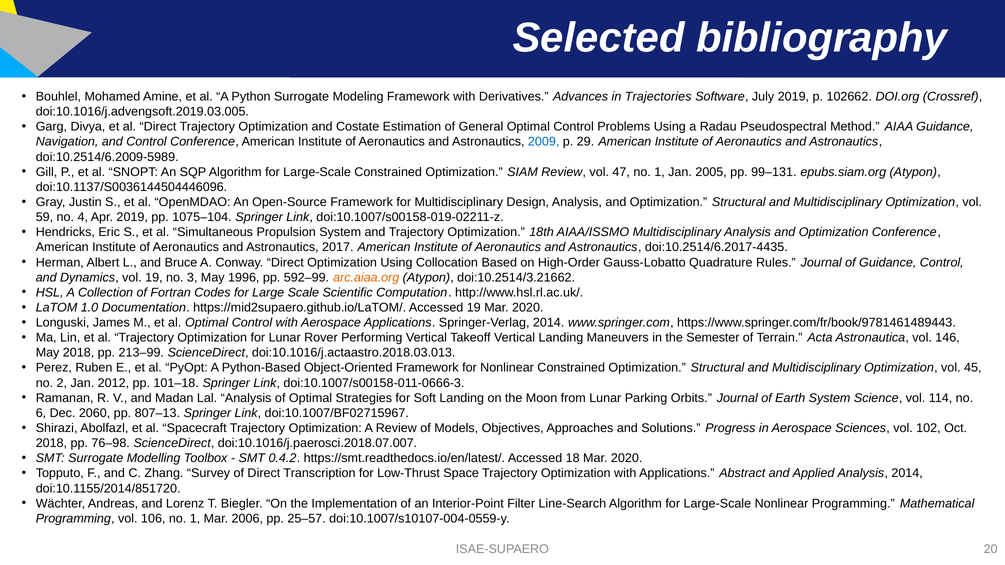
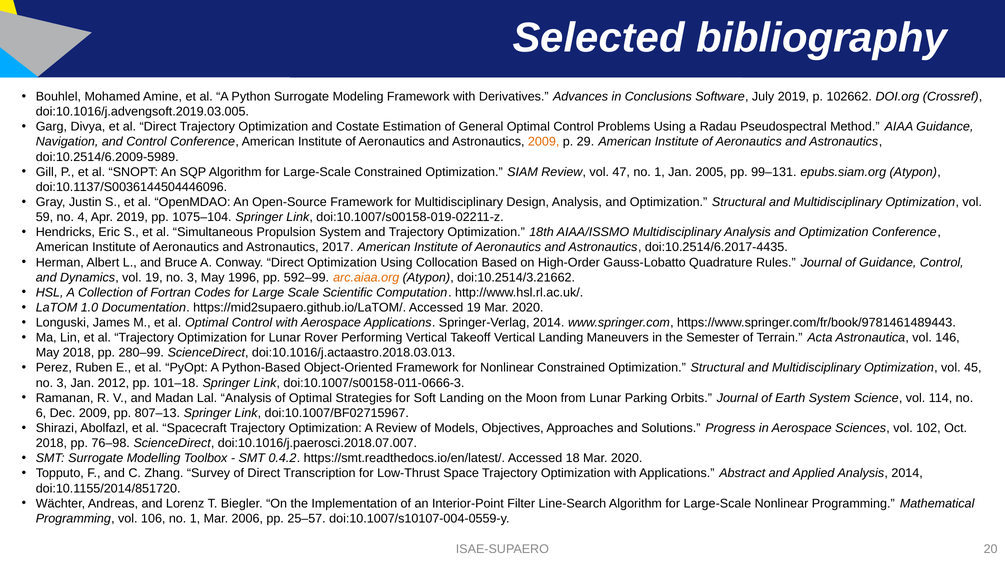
Trajectories: Trajectories -> Conclusions (658, 97)
2009 colour: blue -> orange (544, 142)
213–99: 213–99 -> 280–99 (141, 353)
2: 2 -> 3 (62, 383)
Dec 2060: 2060 -> 2009 (95, 413)
